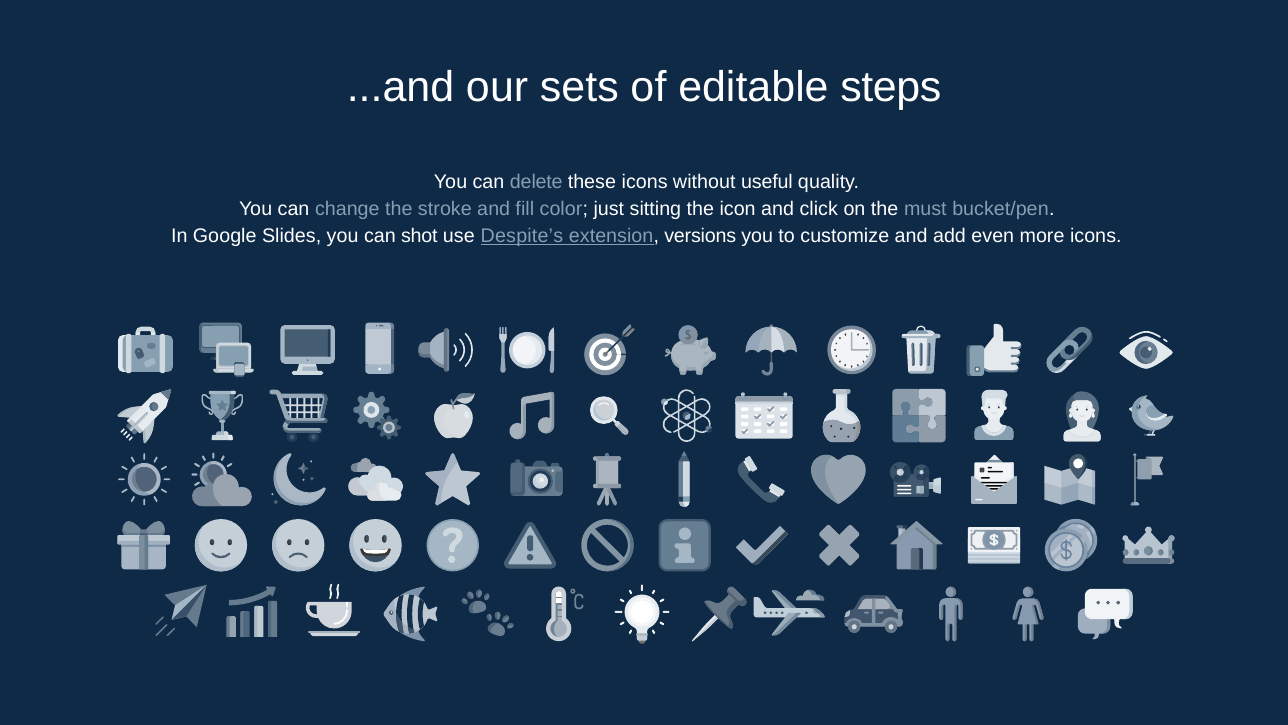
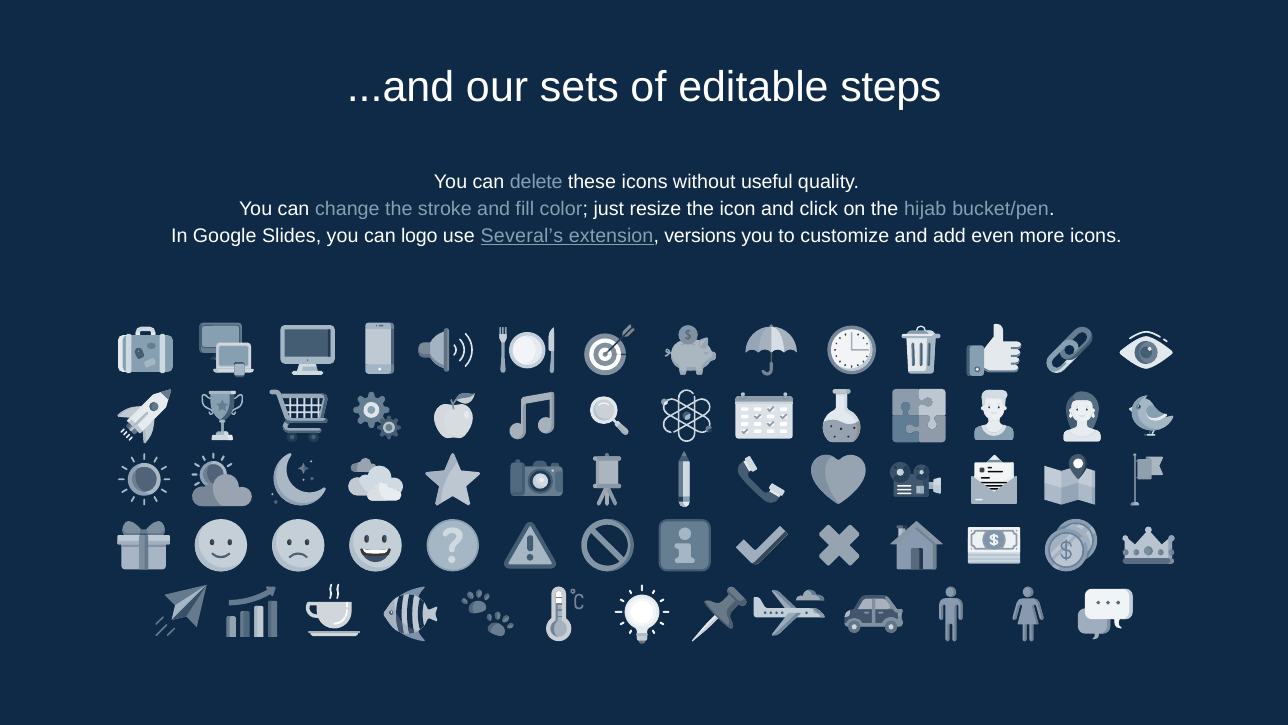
sitting: sitting -> resize (656, 209)
must: must -> hijab (925, 209)
shot: shot -> logo (419, 236)
Despite’s: Despite’s -> Several’s (522, 236)
